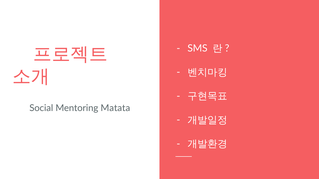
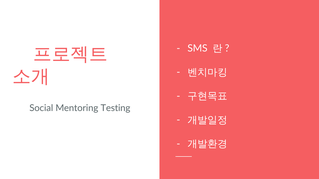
Matata: Matata -> Testing (115, 108)
